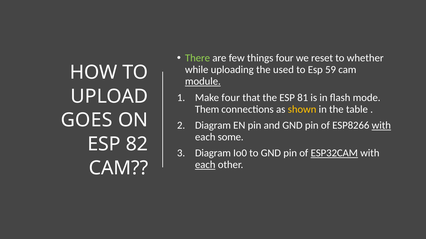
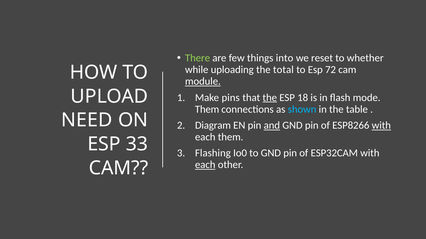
things four: four -> into (285, 58)
used: used -> total (283, 70)
59: 59 -> 72 (331, 70)
Make four: four -> pins (231, 98)
the underline: none -> present (270, 98)
81: 81 -> 18 (303, 98)
shown colour: yellow -> light blue (302, 110)
GOES: GOES -> NEED (87, 121)
and underline: none -> present (272, 126)
each some: some -> them (231, 137)
82: 82 -> 33 (137, 145)
Diagram: Diagram -> Flashing (213, 153)
ESP32CAM underline: present -> none (334, 153)
